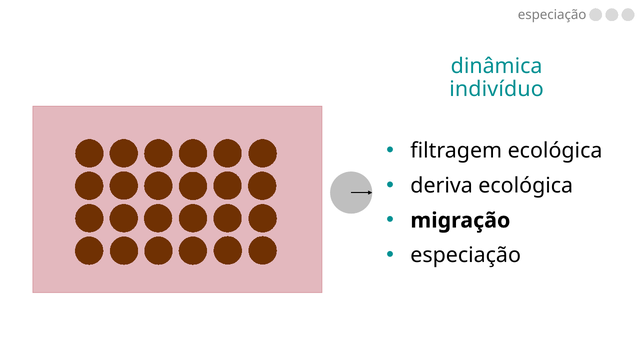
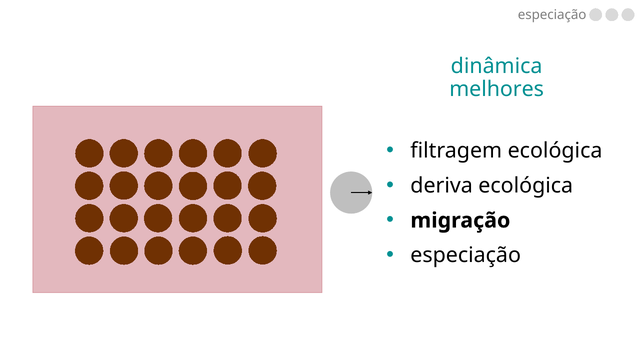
indivíduo: indivíduo -> melhores (497, 89)
